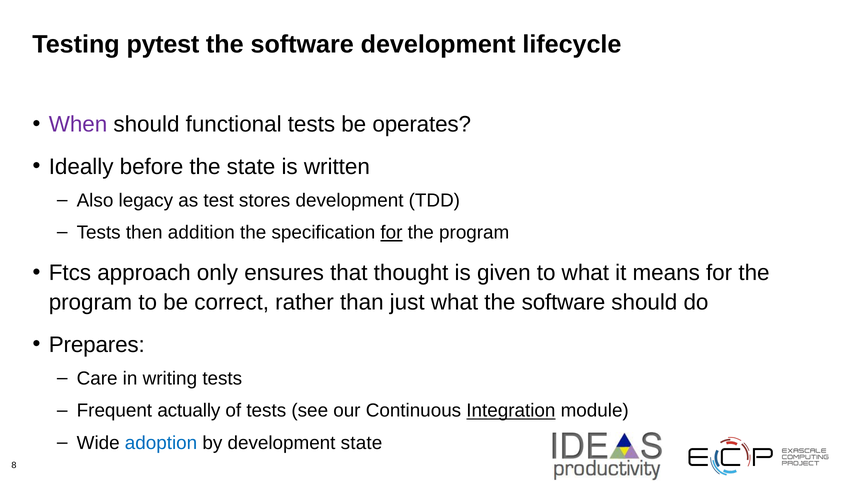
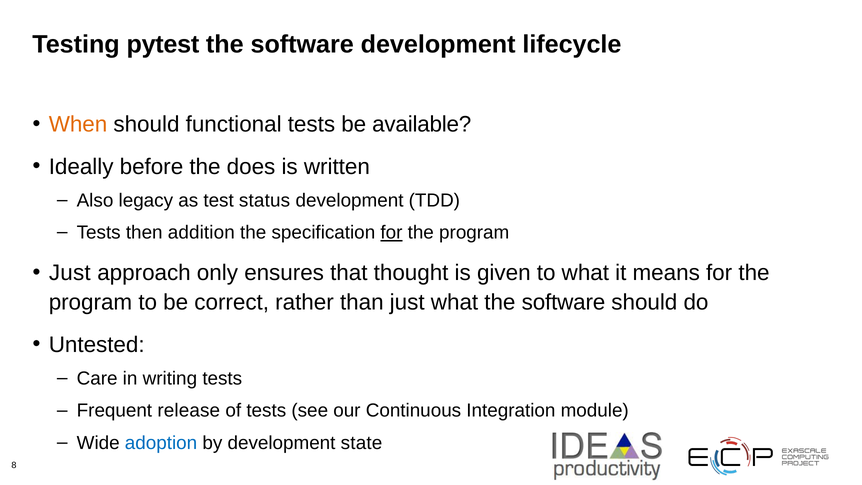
When colour: purple -> orange (78, 124)
operates: operates -> available (422, 124)
the state: state -> does (251, 167)
stores: stores -> status (265, 201)
Ftcs: Ftcs -> Just (70, 273)
Prepares: Prepares -> Untested (97, 345)
actually: actually -> release (189, 411)
Integration underline: present -> none (511, 411)
